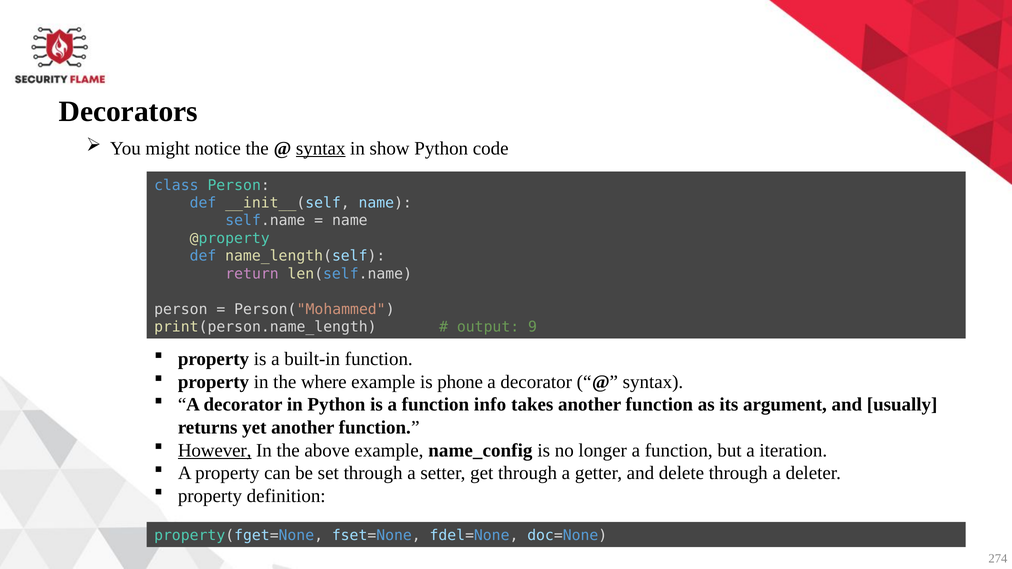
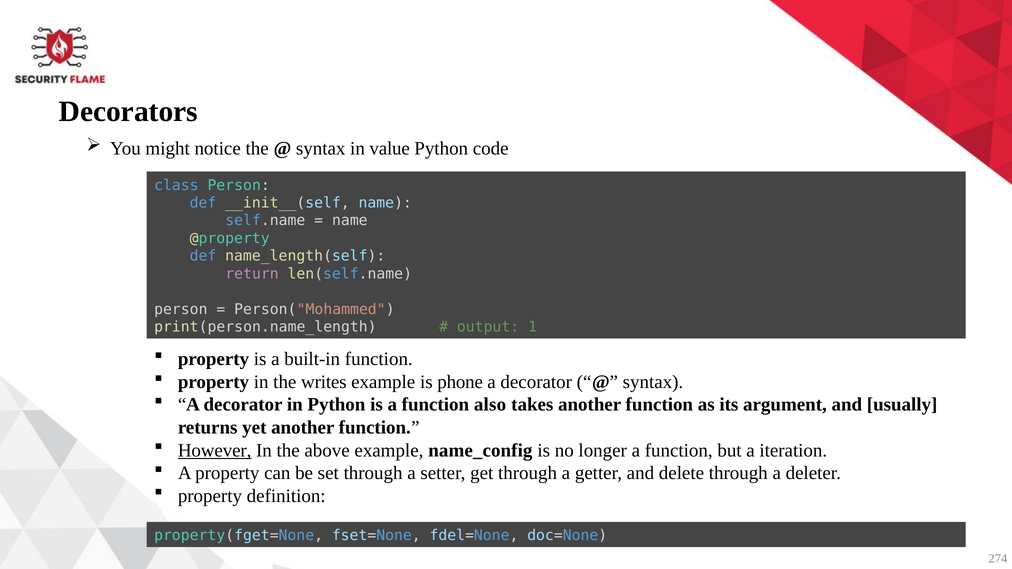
syntax underline: present -> none (321, 148)
show: show -> value (390, 148)
9: 9 -> 1 (533, 327)
where: where -> writes (324, 382)
info: info -> also (490, 405)
